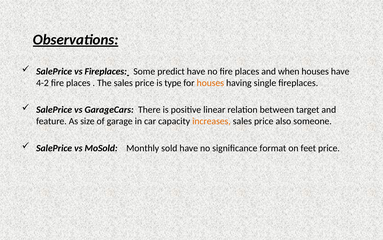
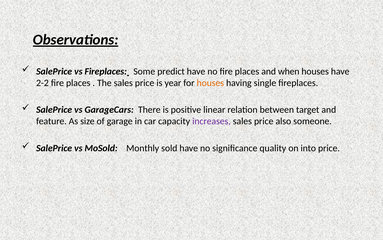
4-2: 4-2 -> 2-2 (42, 83)
type: type -> year (173, 83)
increases colour: orange -> purple (211, 121)
format: format -> quality (273, 148)
feet: feet -> into (308, 148)
